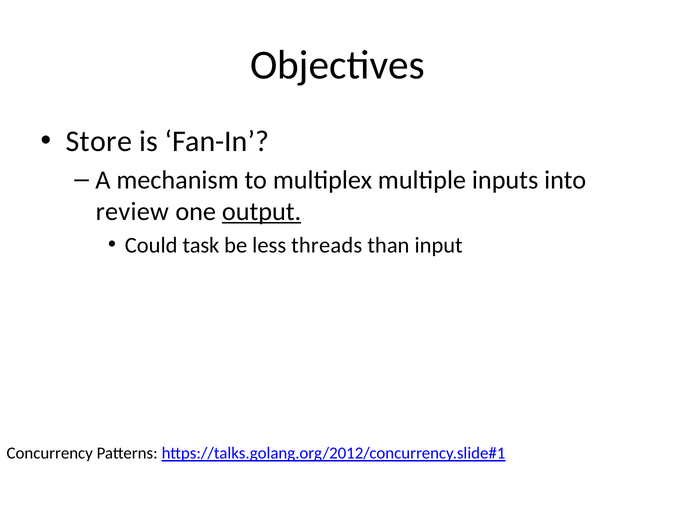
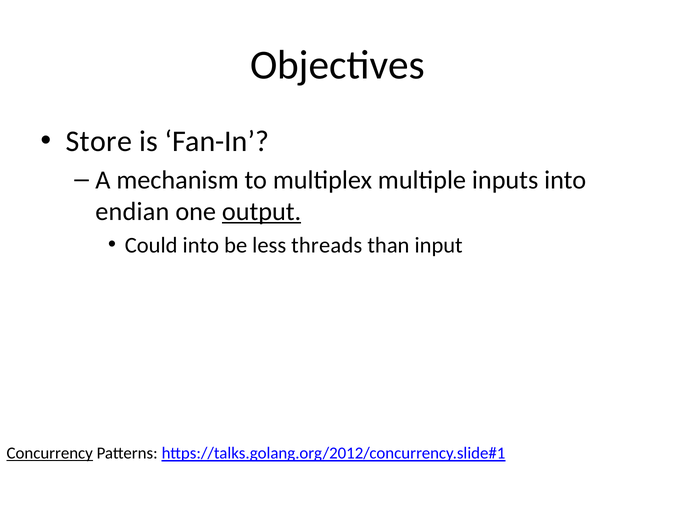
review: review -> endian (132, 212)
Could task: task -> into (201, 245)
Concurrency underline: none -> present (50, 454)
